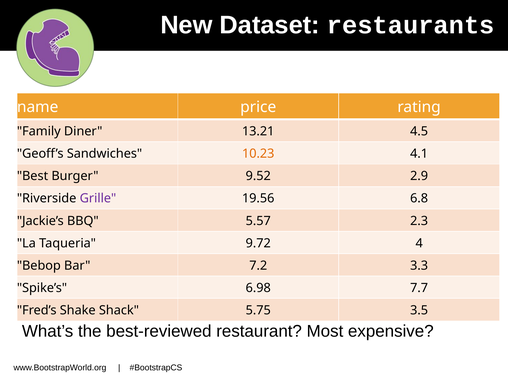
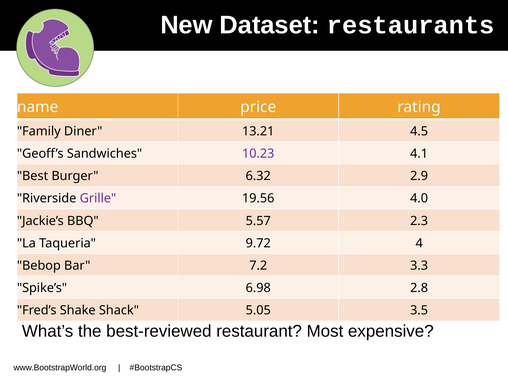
10.23 colour: orange -> purple (258, 154)
9.52: 9.52 -> 6.32 (258, 176)
6.8: 6.8 -> 4.0 (419, 198)
7.7: 7.7 -> 2.8 (419, 288)
5.75: 5.75 -> 5.05 (258, 310)
